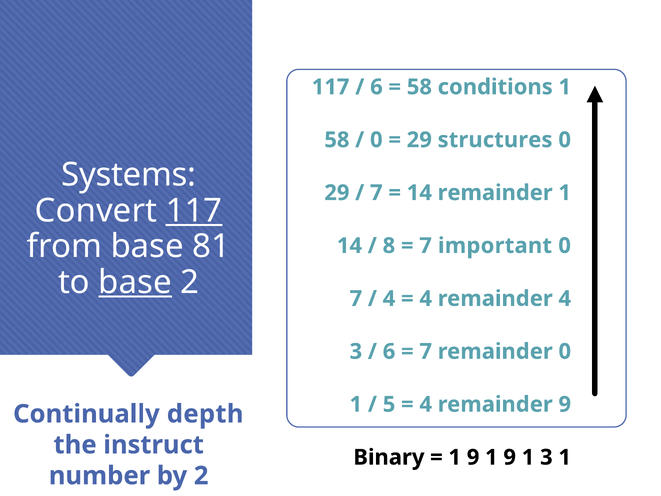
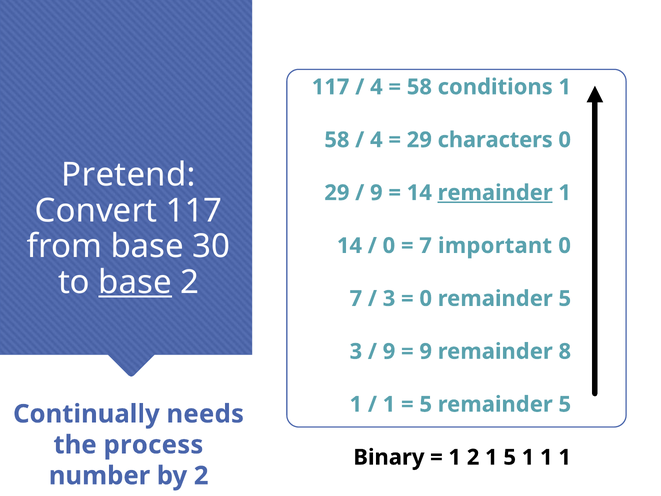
6: 6 -> 4 (376, 87)
0: 0 -> 4 (376, 140)
structures: structures -> characters (495, 140)
Systems: Systems -> Pretend (129, 175)
7: 7 -> 9 (376, 193)
remainder underline: none -> present (495, 193)
117 underline: present -> none (194, 211)
81: 81 -> 30 (211, 246)
8: 8 -> 0 (389, 246)
4: 4 -> 3 (389, 298)
4: 4 -> 0 (426, 298)
4: 4 -> 5 (565, 298)
6: 6 -> 9 (389, 351)
7: 7 -> 9 (426, 351)
remainder 0: 0 -> 8 (565, 351)
5: 5 -> 1 (389, 404)
4: 4 -> 5 (426, 404)
9: 9 -> 5 (565, 404)
depth: depth -> needs (205, 414)
instruct: instruct -> process (153, 445)
9: 9 -> 2 (473, 457)
9: 9 -> 5 (510, 457)
3: 3 -> 1 (546, 457)
